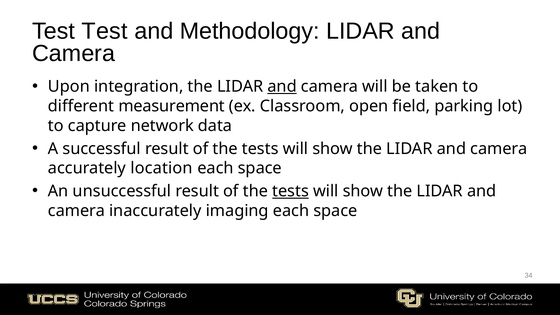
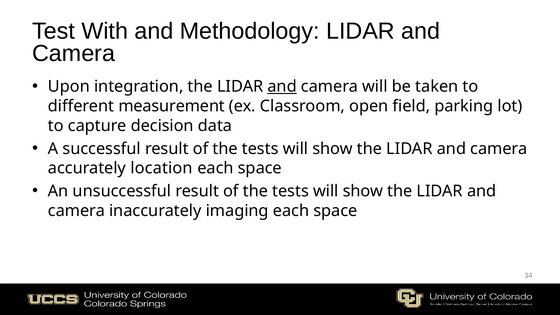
Test Test: Test -> With (105, 31)
network: network -> decision (162, 126)
tests underline: present -> none (291, 191)
